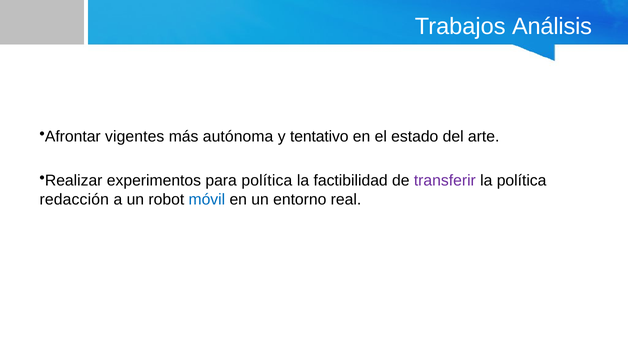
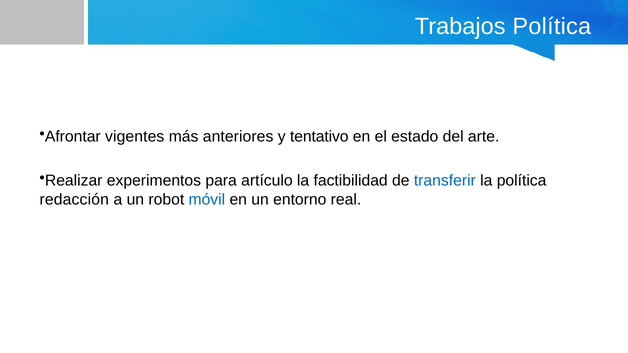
Trabajos Análisis: Análisis -> Política (552, 26)
autónoma: autónoma -> anteriores (238, 137)
para política: política -> artículo (267, 181)
transferir colour: purple -> blue (445, 181)
